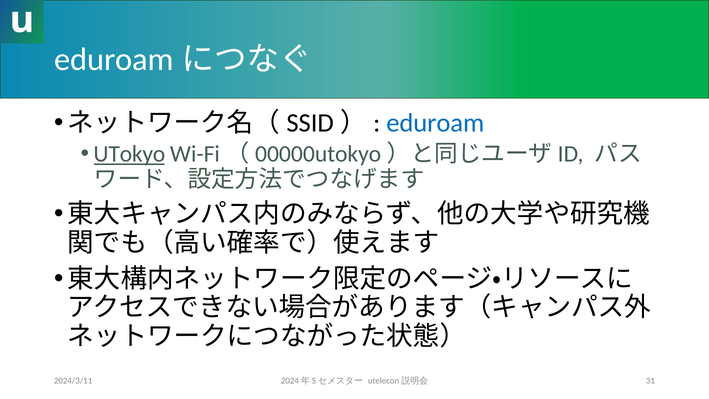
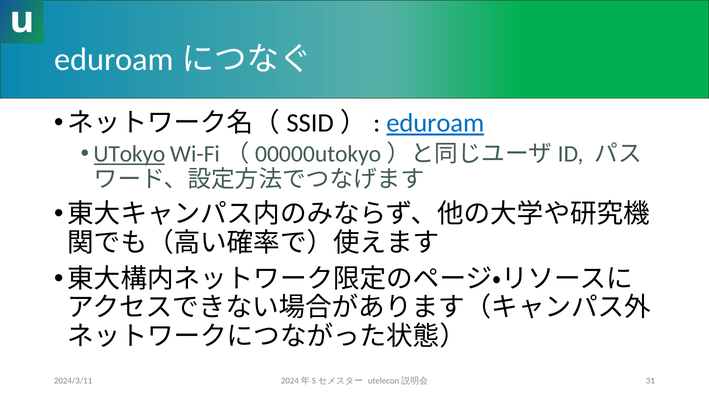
eduroam underline: none -> present (435, 123)
